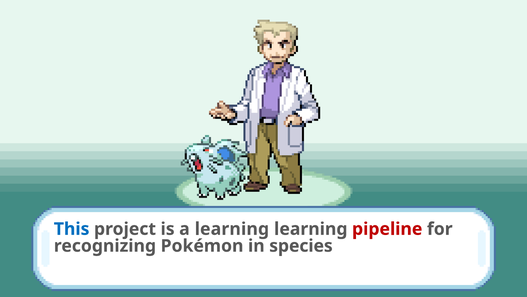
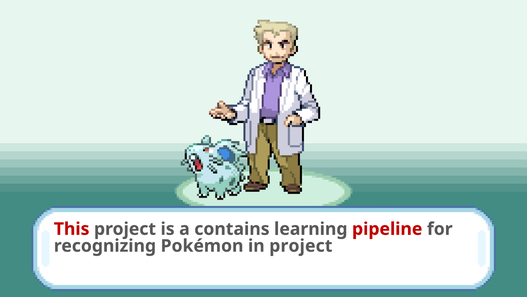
This colour: blue -> red (72, 229)
a learning: learning -> contains (232, 229)
in species: species -> project (301, 245)
